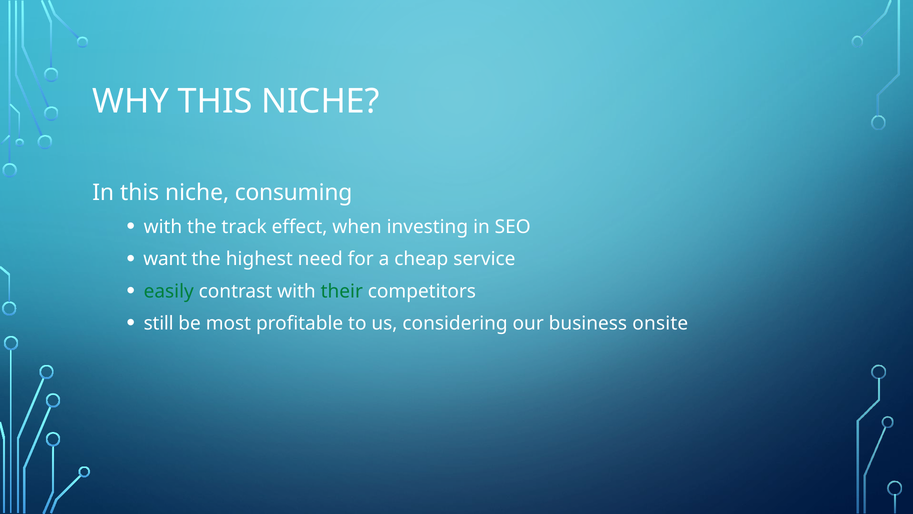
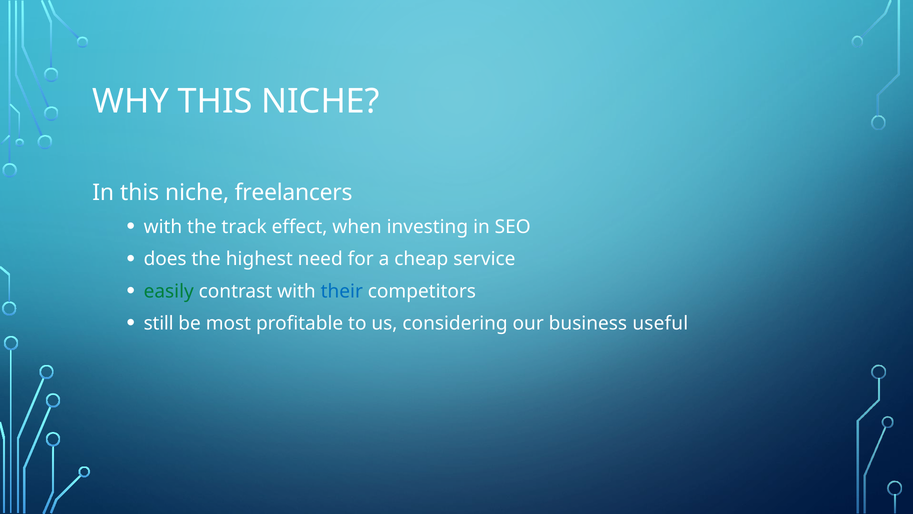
consuming: consuming -> freelancers (294, 193)
want: want -> does (165, 259)
their colour: green -> blue (342, 291)
onsite: onsite -> useful (660, 323)
